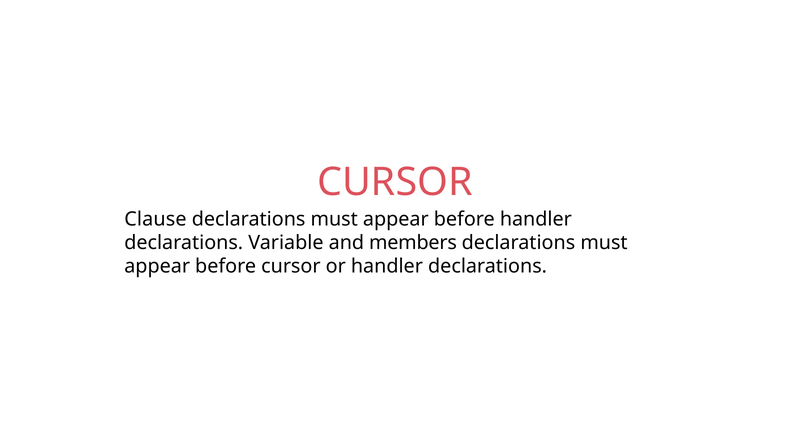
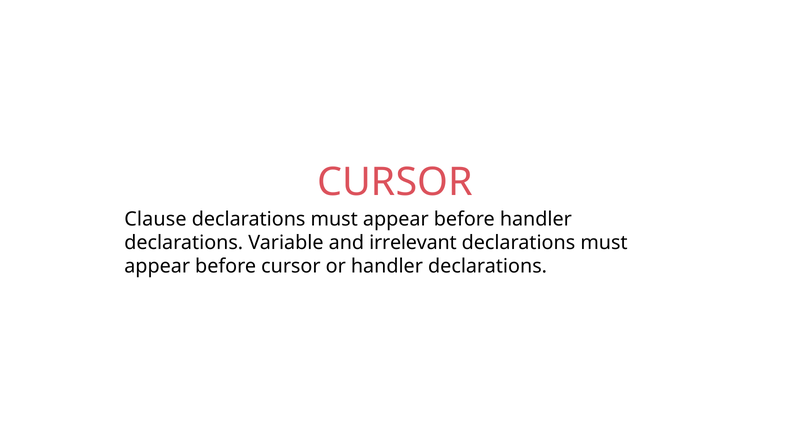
members: members -> irrelevant (413, 243)
